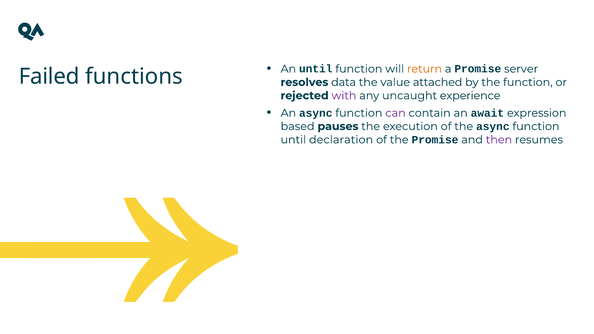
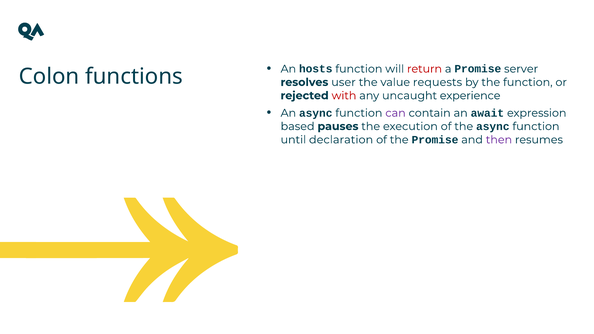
An until: until -> hosts (316, 69)
return colour: orange -> red (424, 69)
Failed: Failed -> Colon (49, 76)
data: data -> user (343, 82)
attached: attached -> requests (437, 82)
with colour: purple -> red (344, 96)
